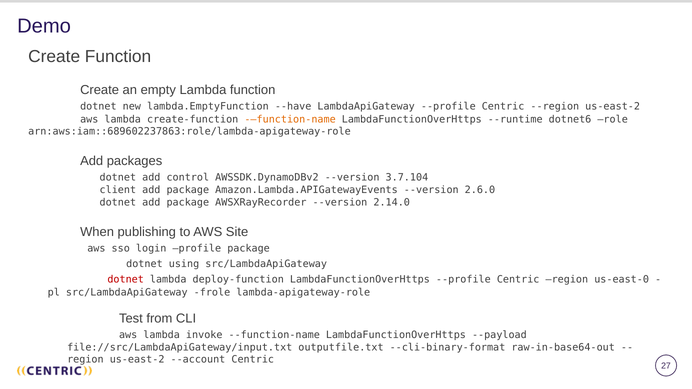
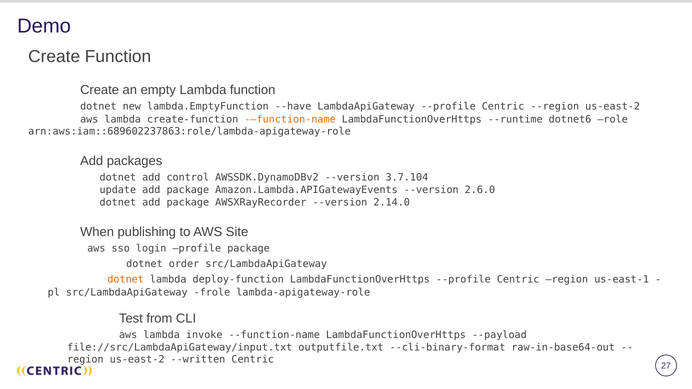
client: client -> update (118, 190)
using: using -> order (184, 264)
dotnet colour: red -> orange (126, 280)
us-east-0: us-east-0 -> us-east-1 (622, 280)
--account: --account -> --written (198, 360)
